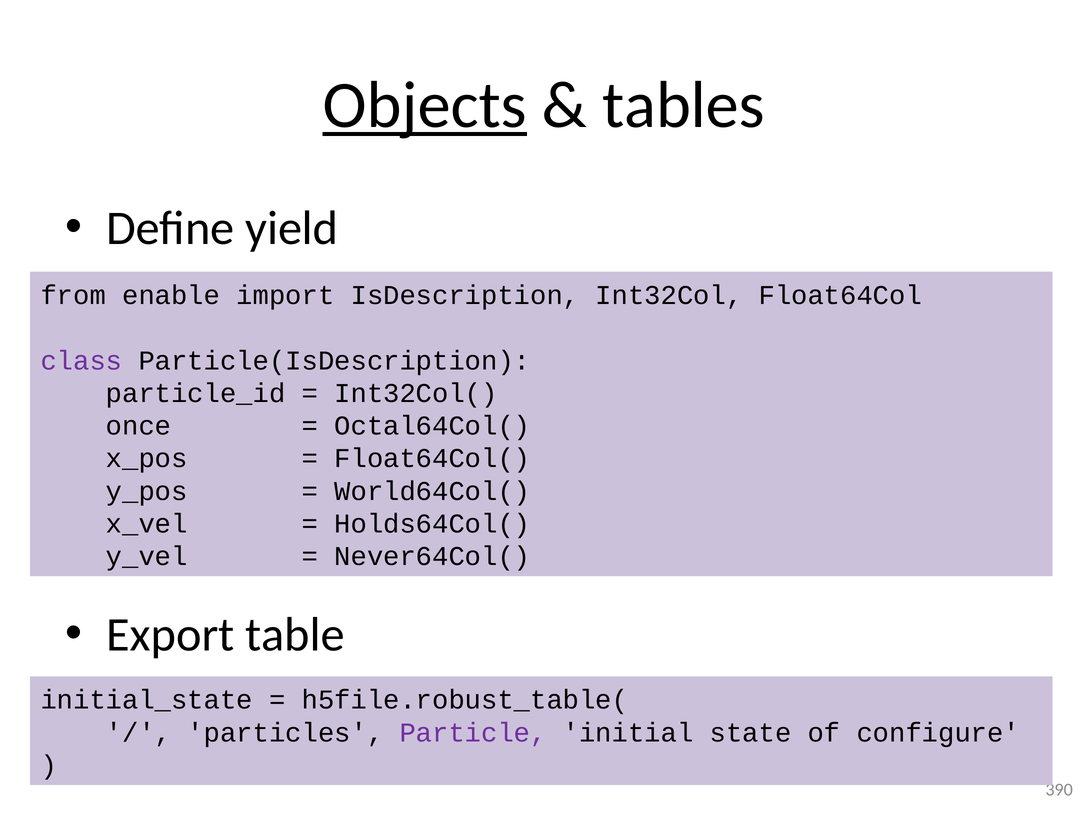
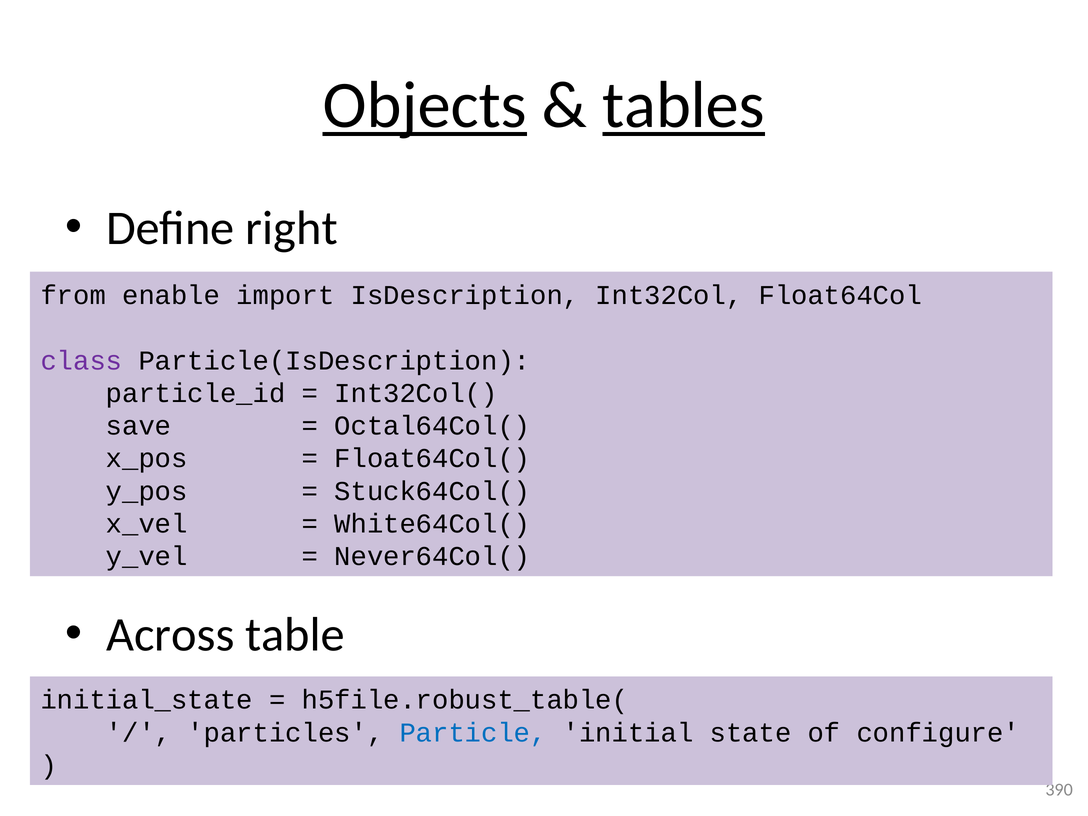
tables underline: none -> present (684, 105)
yield: yield -> right (292, 228)
once: once -> save (139, 426)
World64Col(: World64Col( -> Stuck64Col( (432, 491)
Holds64Col(: Holds64Col( -> White64Col( (432, 524)
Export: Export -> Across (170, 635)
Particle colour: purple -> blue (473, 733)
